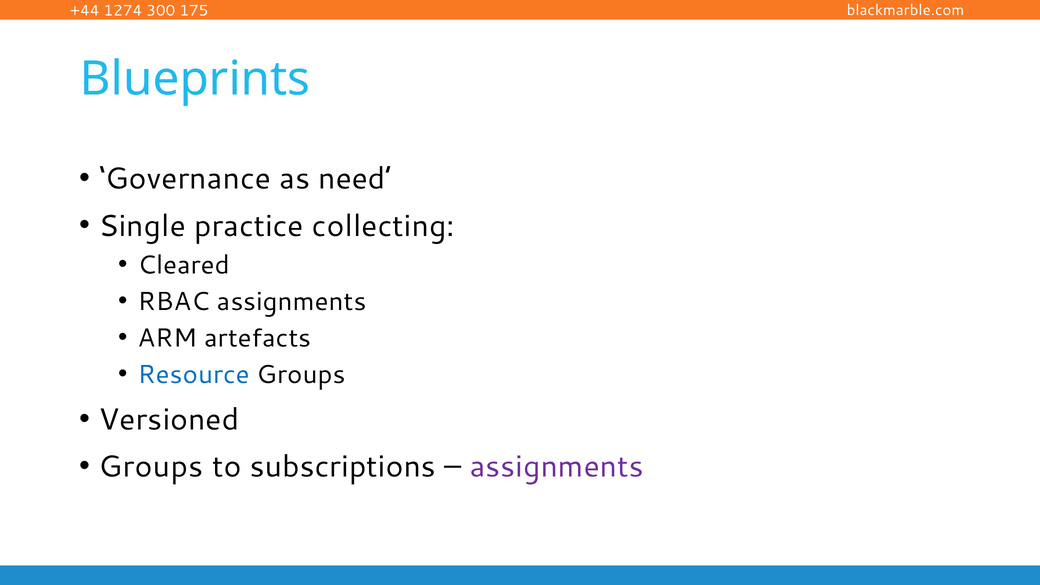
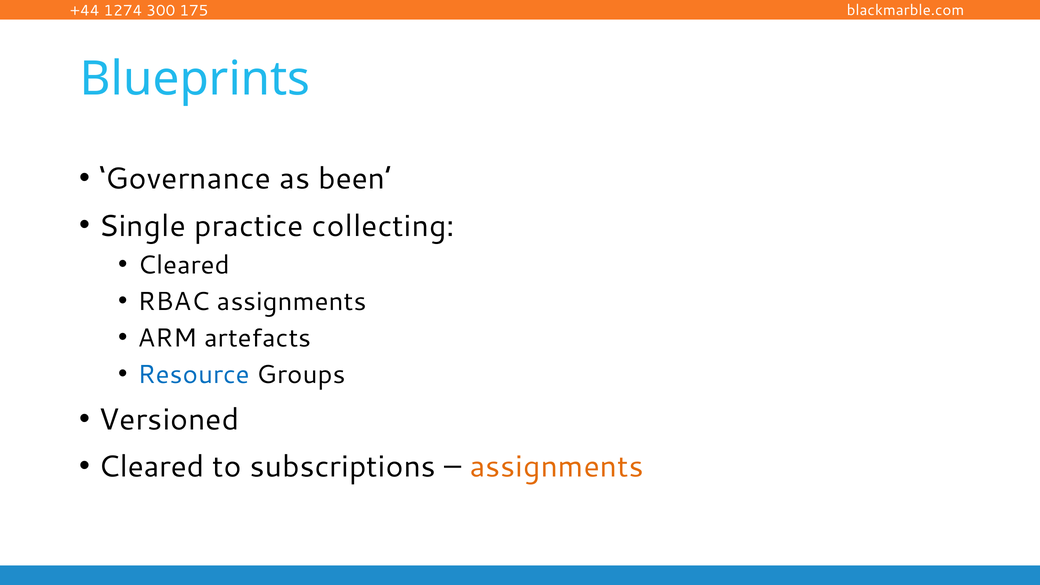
need: need -> been (355, 179)
Groups: Groups -> Cleared (151, 467)
assignments colour: purple -> orange (557, 467)
